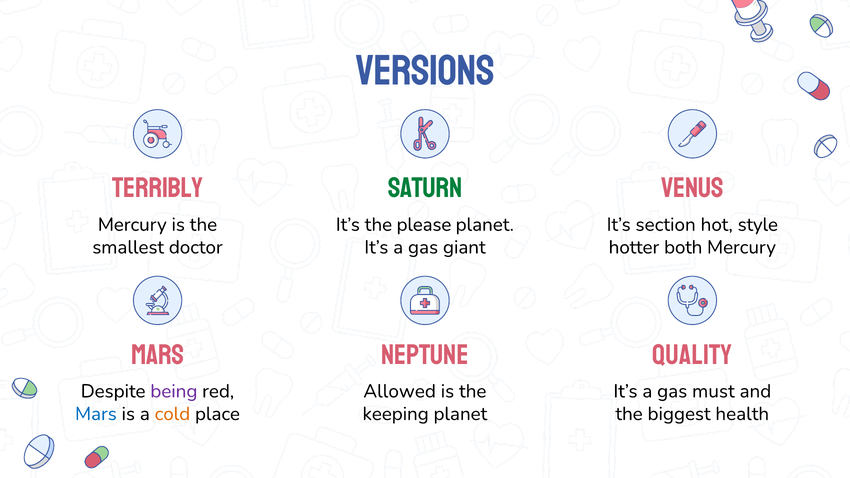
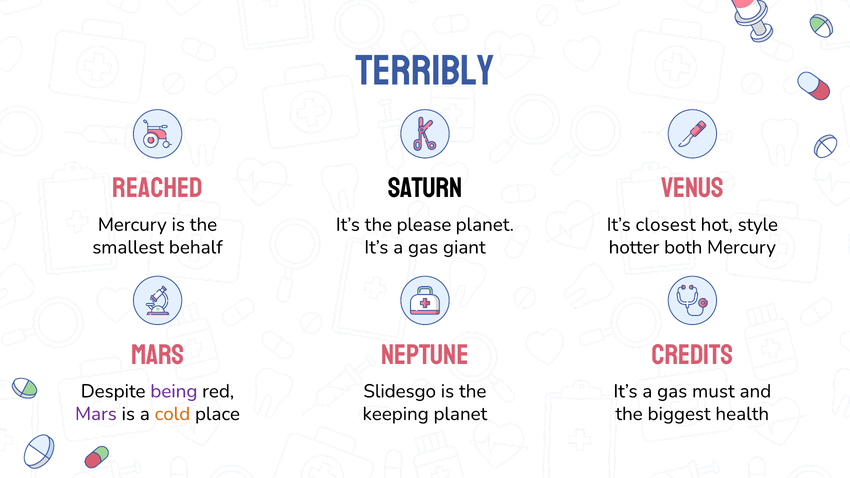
VERSIONS: VERSIONS -> TERRIBLY (425, 71)
TERRIBLY: TERRIBLY -> REACHED (157, 188)
SATURN colour: green -> black (425, 188)
section: section -> closest (666, 225)
doctor: doctor -> behalf (196, 247)
QUALITY: QUALITY -> CREDITS (692, 355)
Allowed: Allowed -> Slidesgo (400, 391)
Mars colour: blue -> purple (96, 414)
